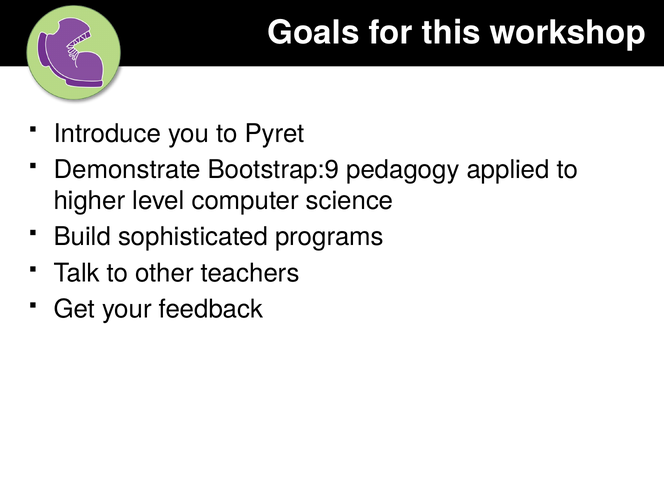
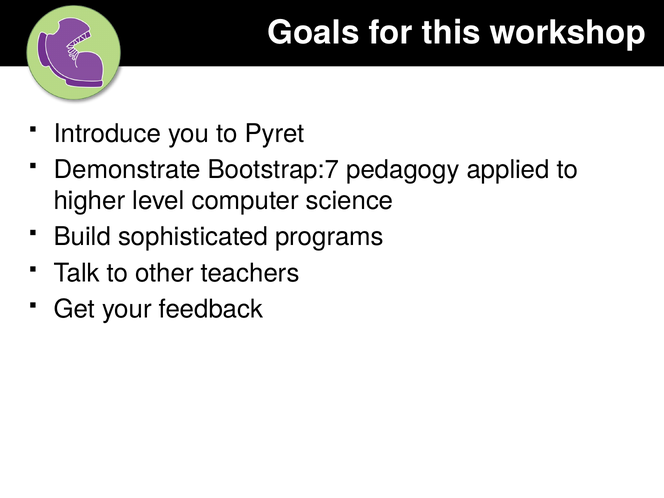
Bootstrap:9: Bootstrap:9 -> Bootstrap:7 (273, 170)
